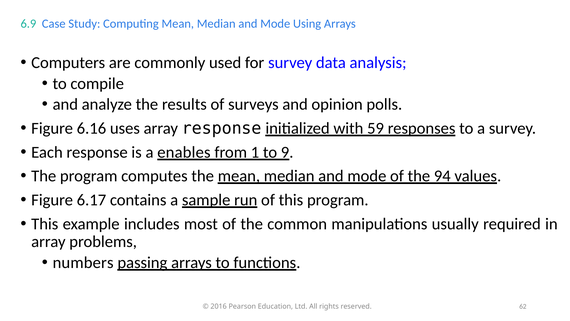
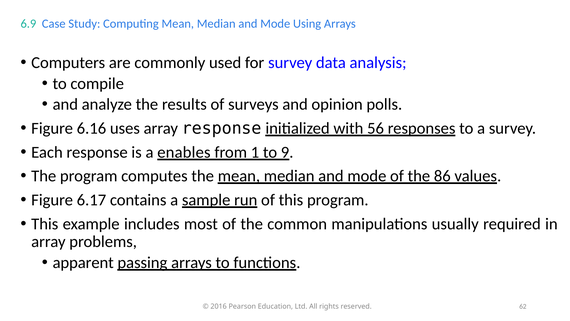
59: 59 -> 56 (376, 128)
94: 94 -> 86 (442, 176)
numbers: numbers -> apparent (83, 262)
